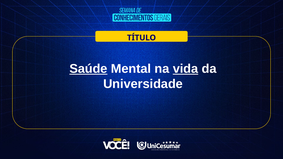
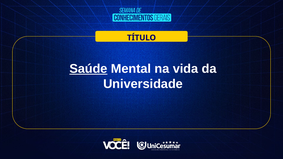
vida underline: present -> none (186, 69)
